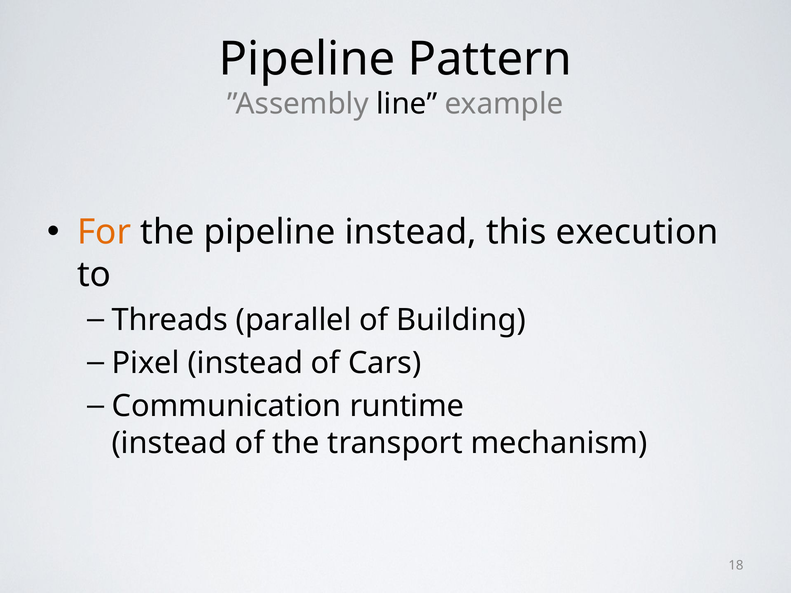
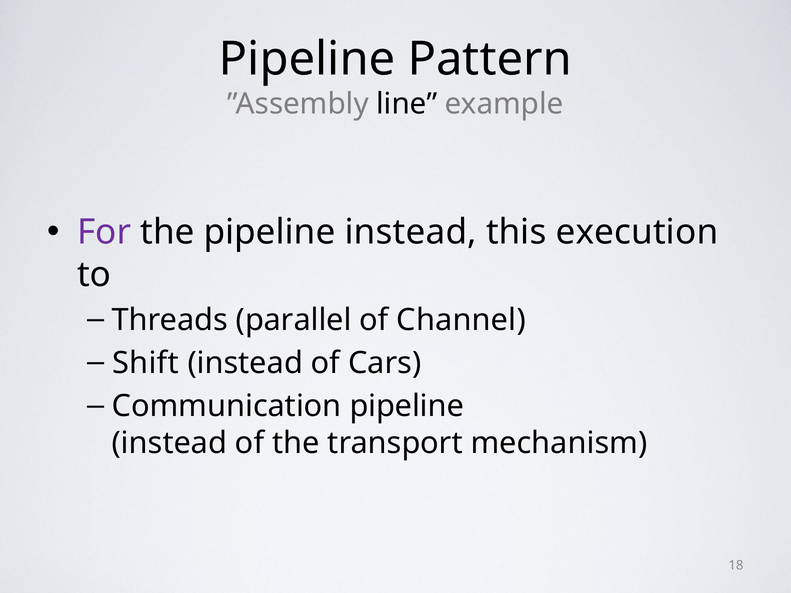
For colour: orange -> purple (104, 232)
Building: Building -> Channel (461, 320)
Pixel: Pixel -> Shift (146, 363)
Communication runtime: runtime -> pipeline (407, 406)
